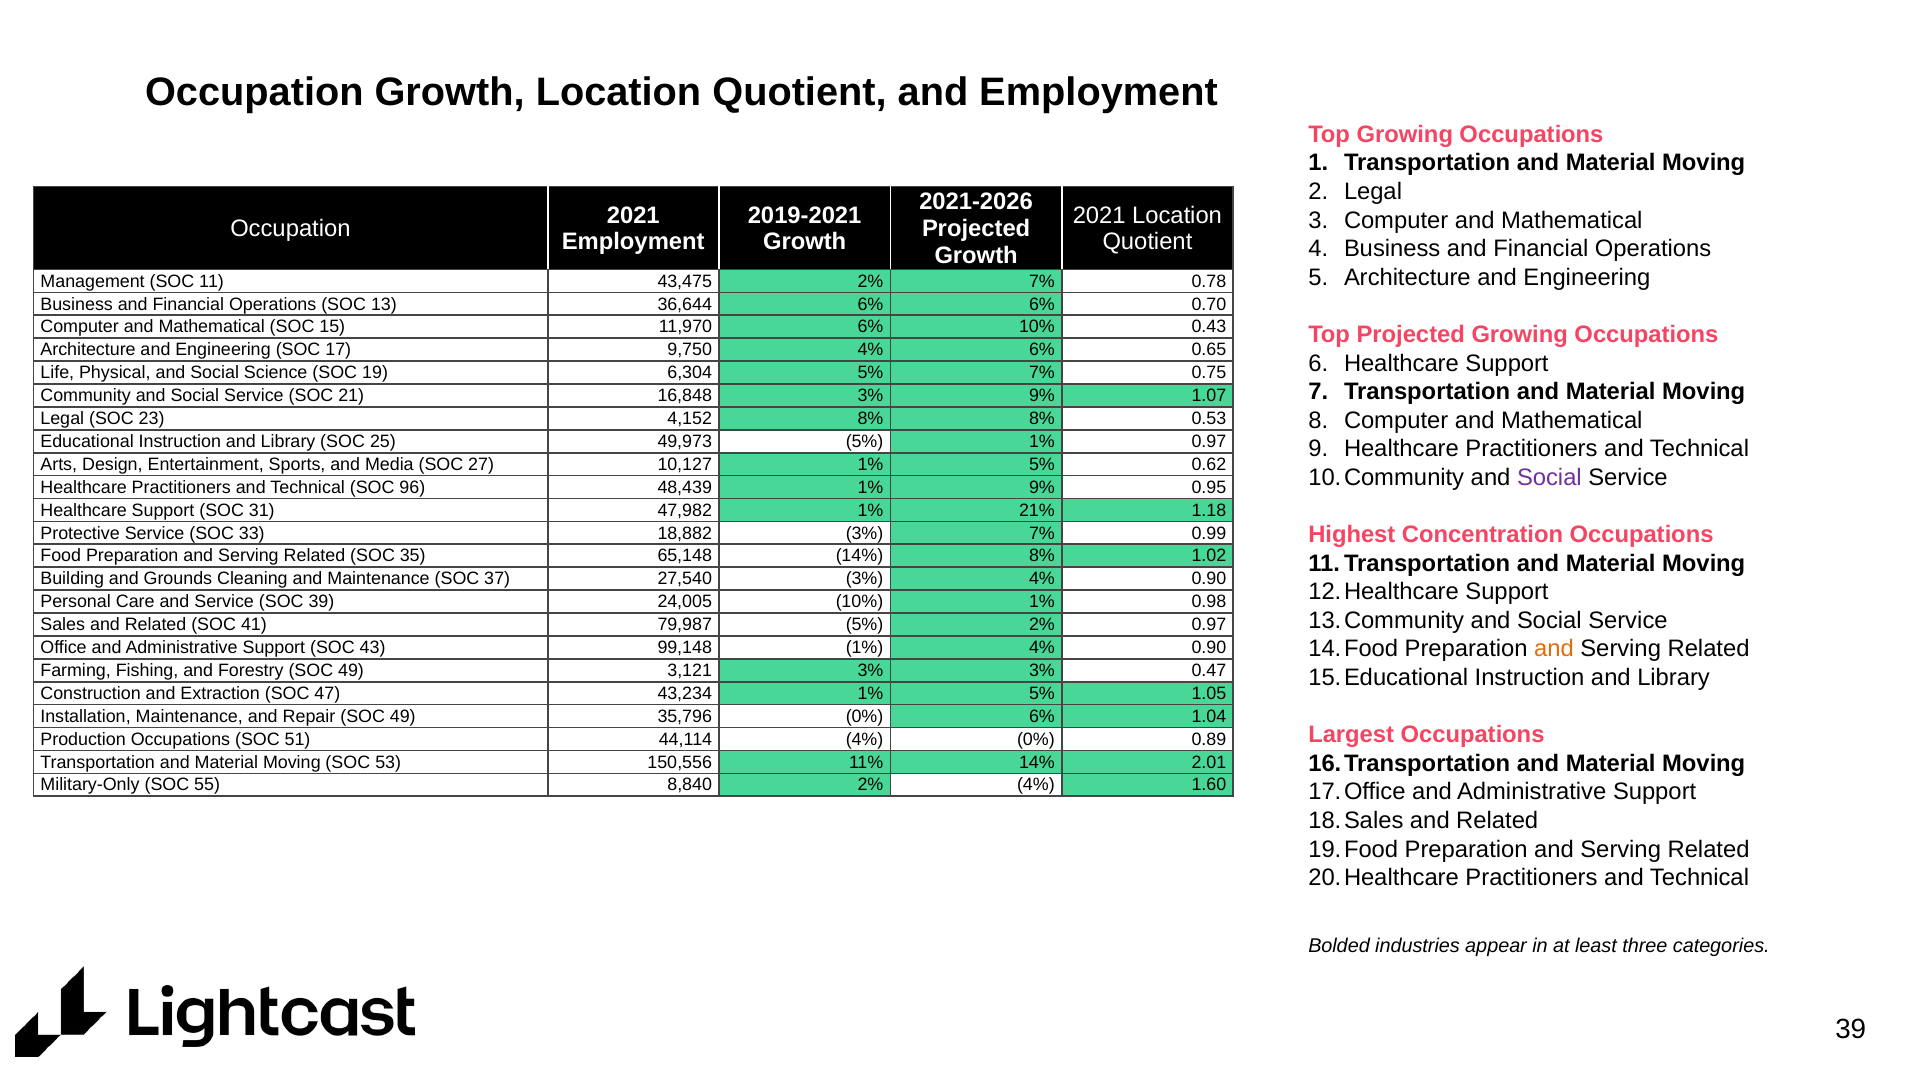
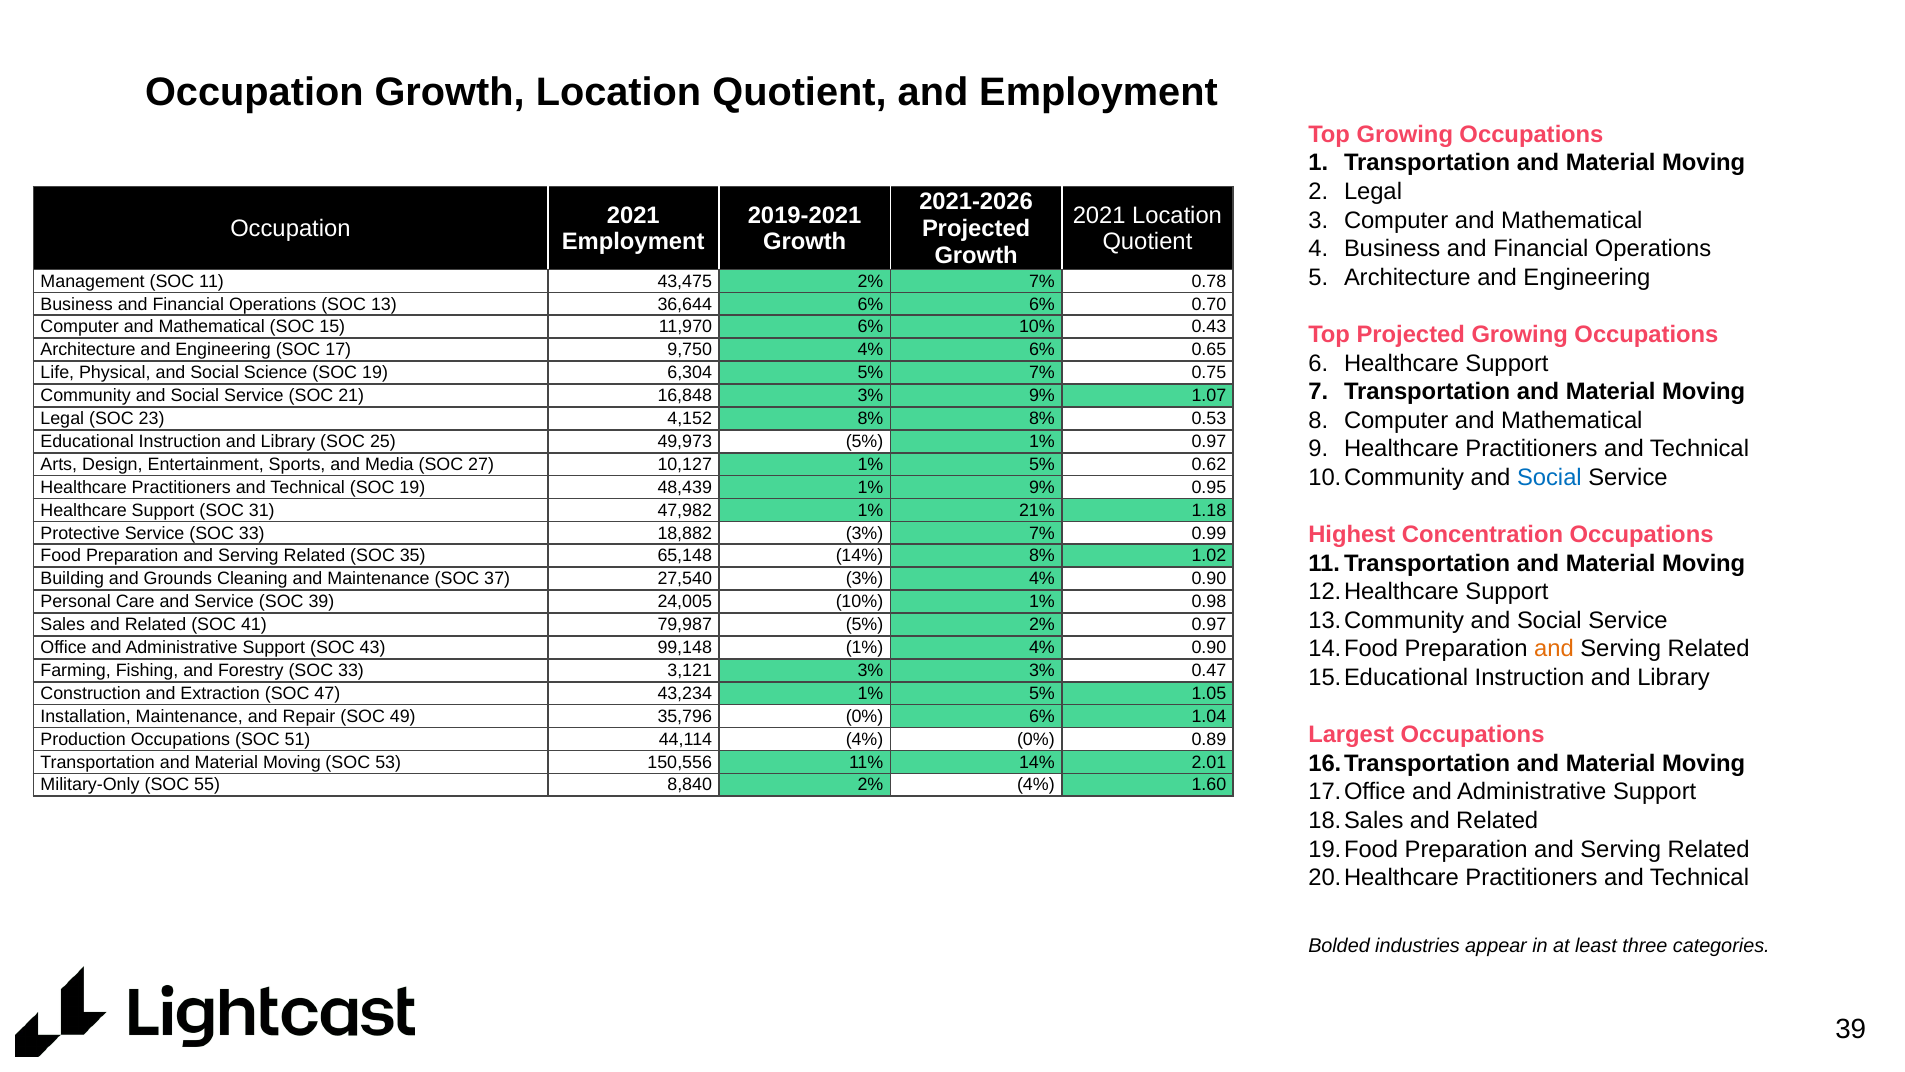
Social colour: purple -> blue (1549, 477)
Technical SOC 96: 96 -> 19 (412, 487)
Forestry SOC 49: 49 -> 33 (351, 670)
